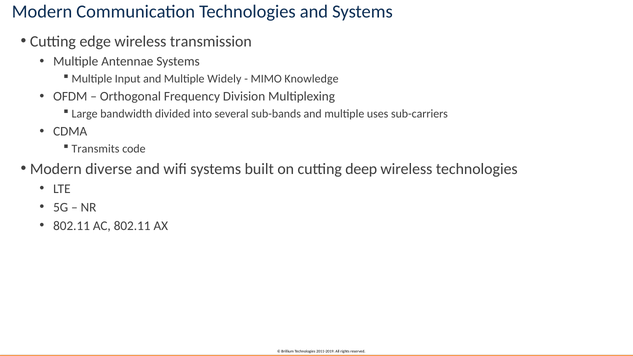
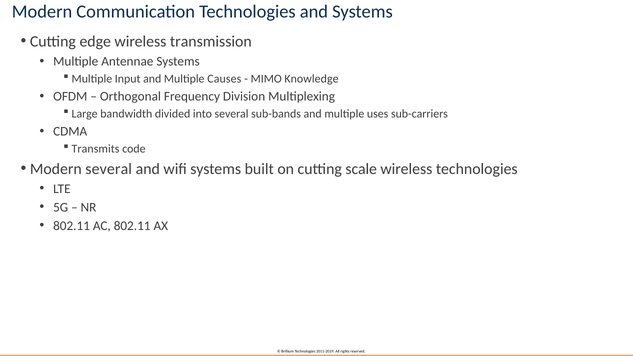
Widely: Widely -> Causes (224, 79)
Modern diverse: diverse -> several (109, 169)
deep: deep -> scale (361, 169)
